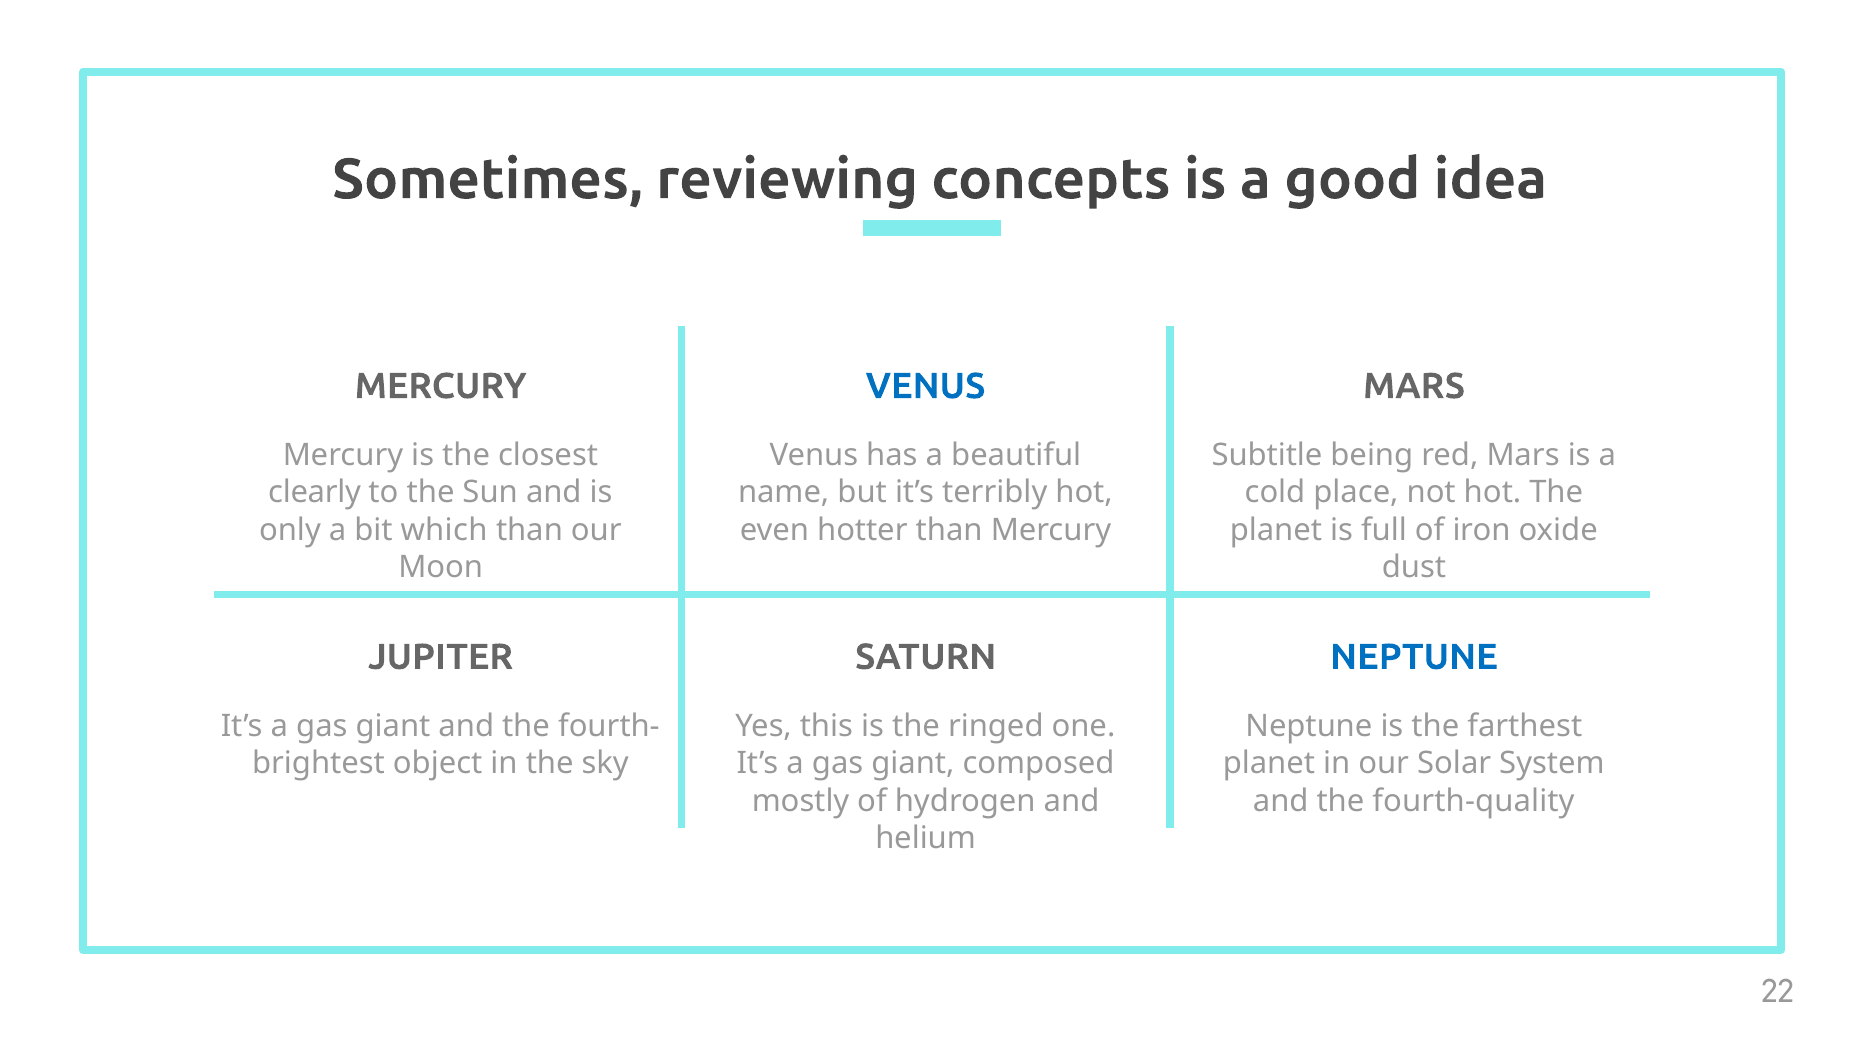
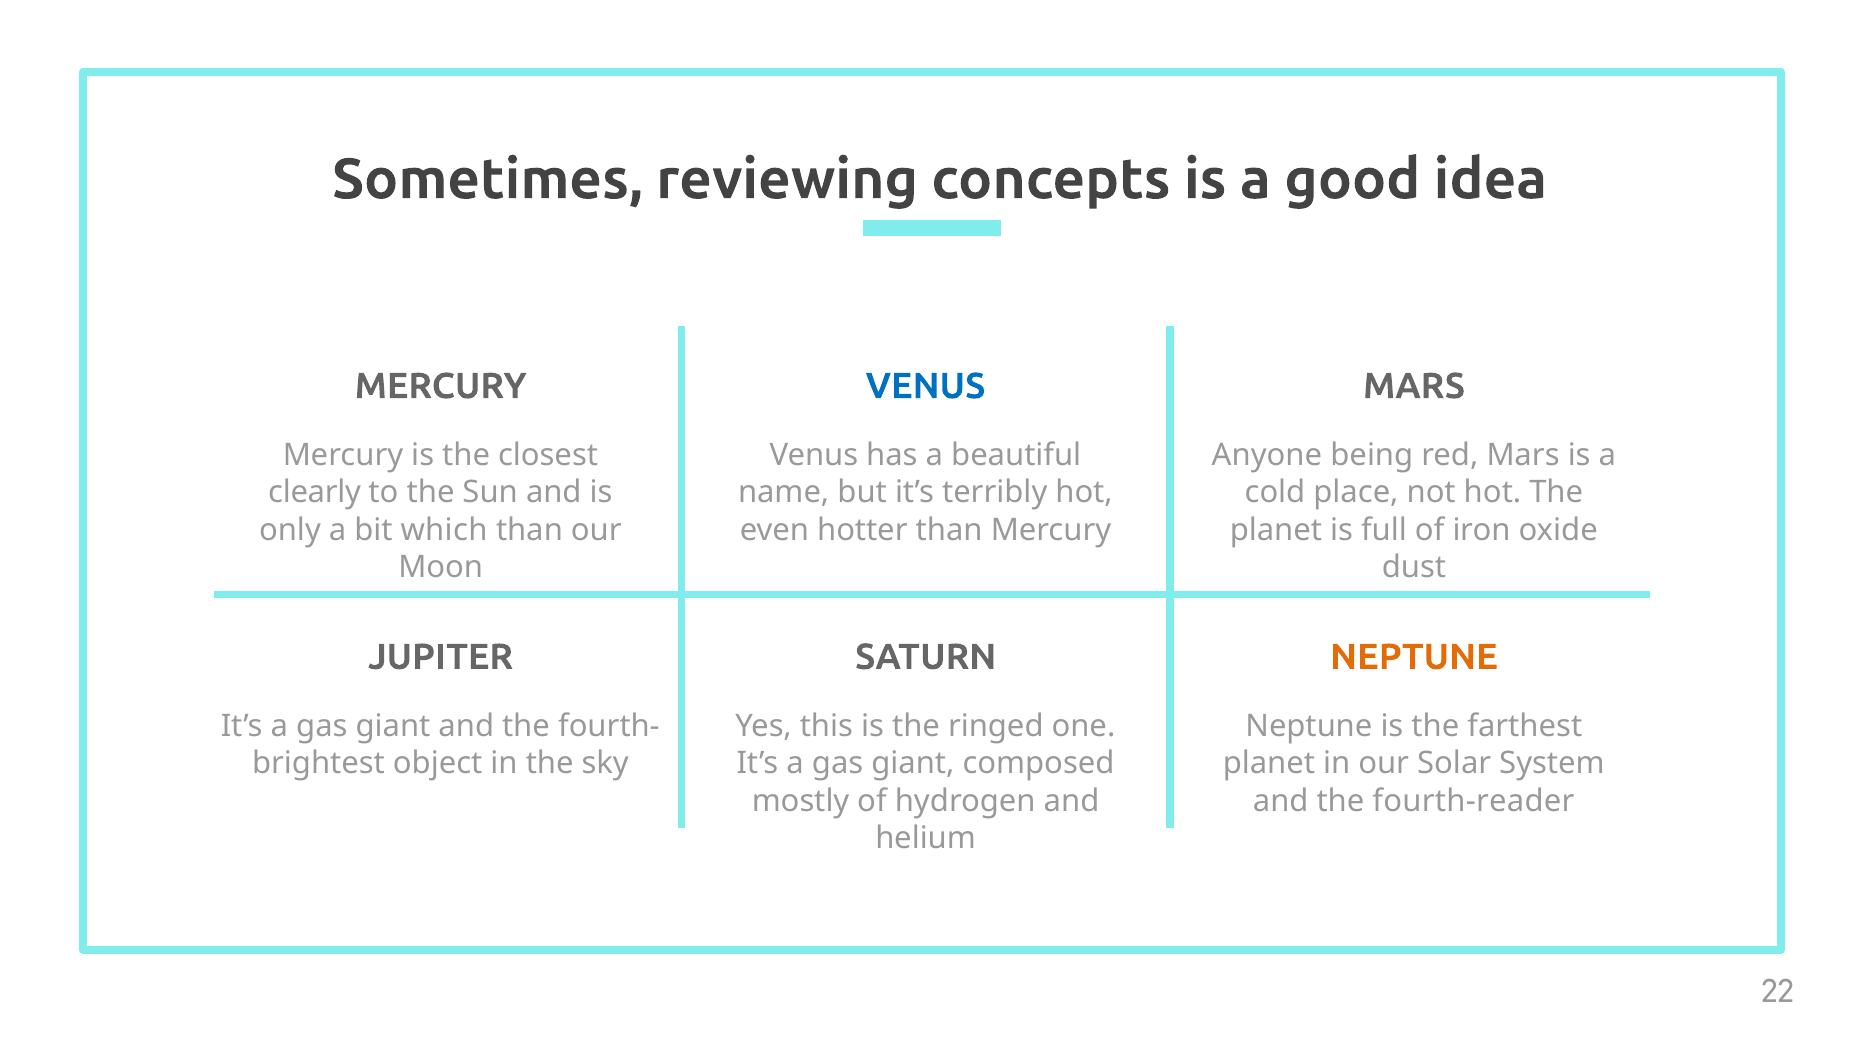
Subtitle: Subtitle -> Anyone (1267, 456)
NEPTUNE colour: blue -> orange (1414, 657)
fourth-quality: fourth-quality -> fourth-reader (1473, 801)
